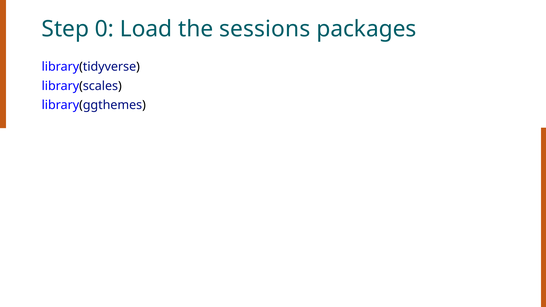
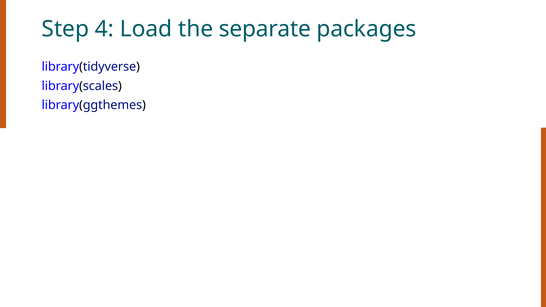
0: 0 -> 4 (105, 29)
sessions: sessions -> separate (265, 29)
